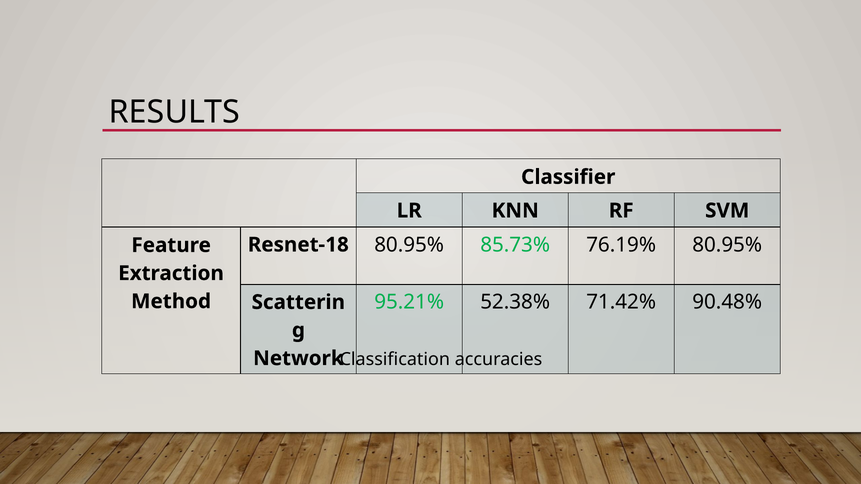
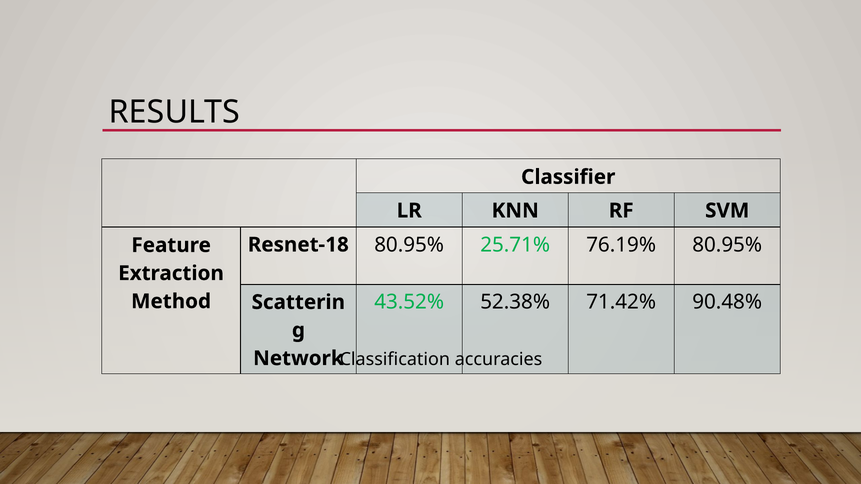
85.73%: 85.73% -> 25.71% (515, 245)
95.21%: 95.21% -> 43.52% (409, 302)
